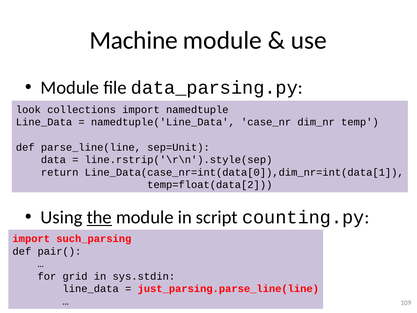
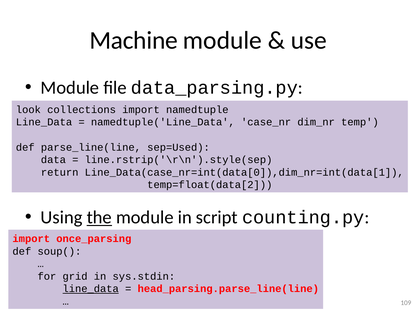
sep=Unit: sep=Unit -> sep=Used (179, 147)
such_parsing: such_parsing -> once_parsing (94, 239)
pair(: pair( -> soup( (59, 251)
line_data underline: none -> present (91, 289)
just_parsing.parse_line(line: just_parsing.parse_line(line -> head_parsing.parse_line(line (228, 289)
